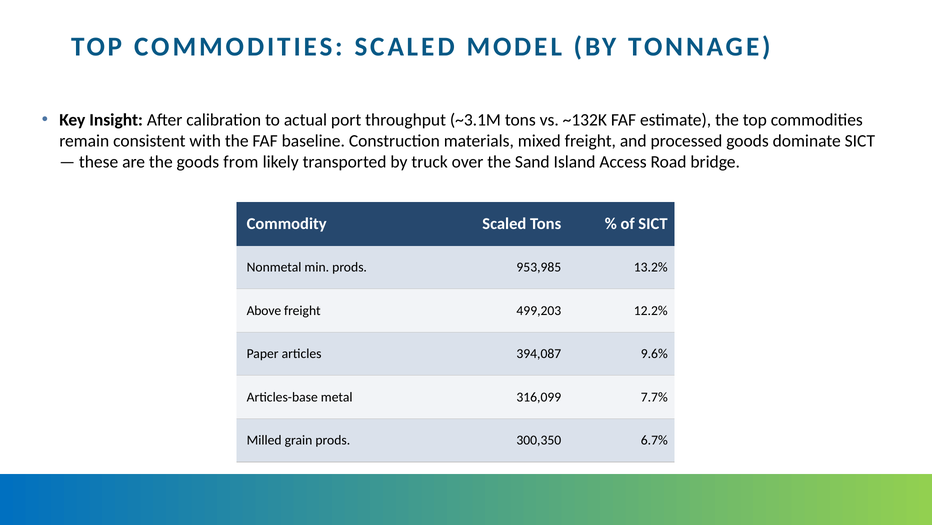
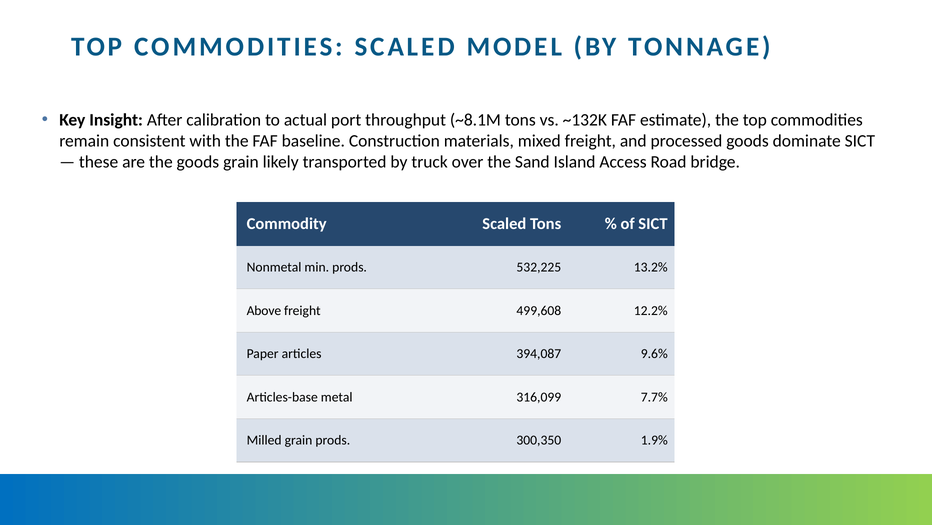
~3.1M: ~3.1M -> ~8.1M (475, 120)
goods from: from -> grain (241, 162)
953,985: 953,985 -> 532,225 (539, 267)
499,203: 499,203 -> 499,608 (539, 310)
6.7%: 6.7% -> 1.9% (654, 440)
